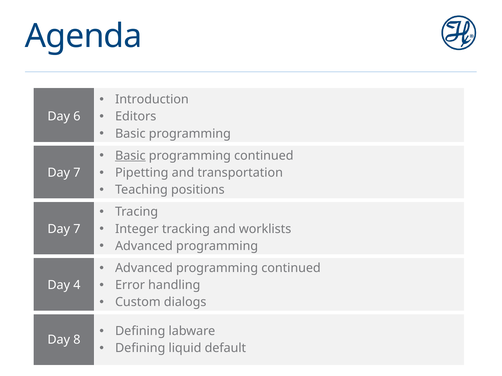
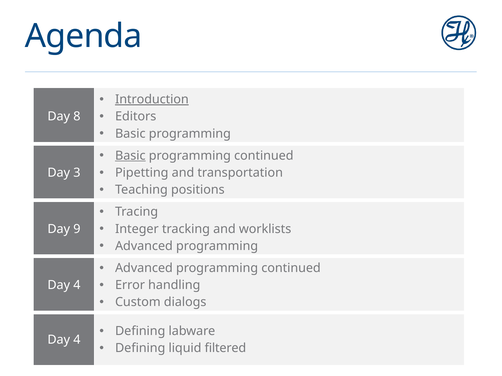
Introduction underline: none -> present (152, 100)
6: 6 -> 8 (77, 117)
7: 7 -> 3 (77, 173)
7: 7 -> 9 (77, 229)
8: 8 -> 4 (77, 340)
default: default -> filtered (225, 349)
